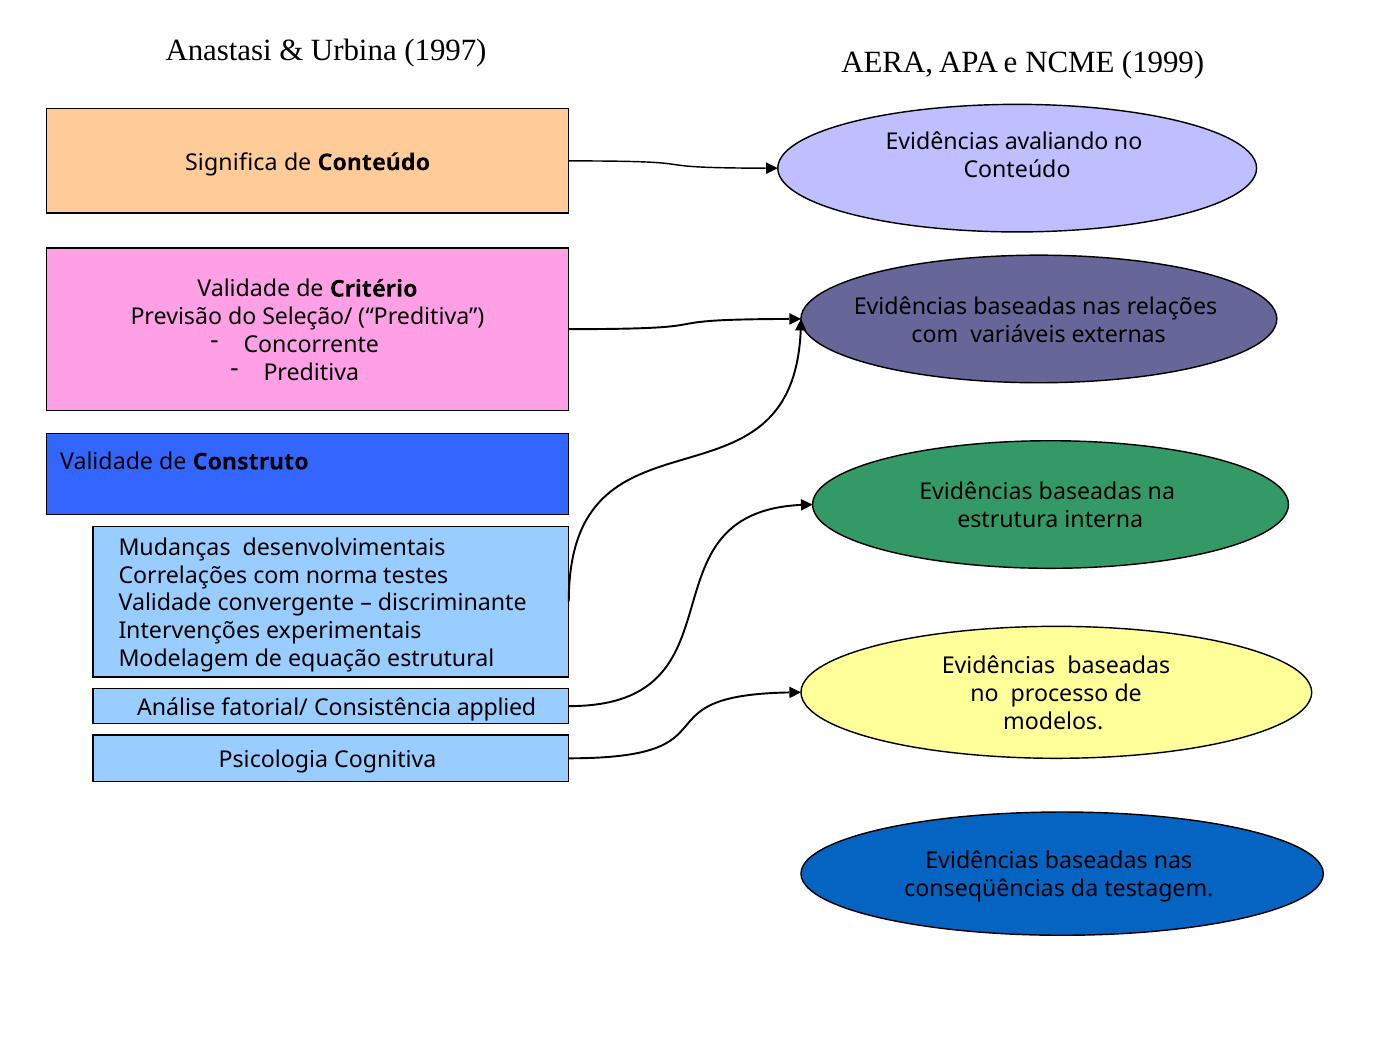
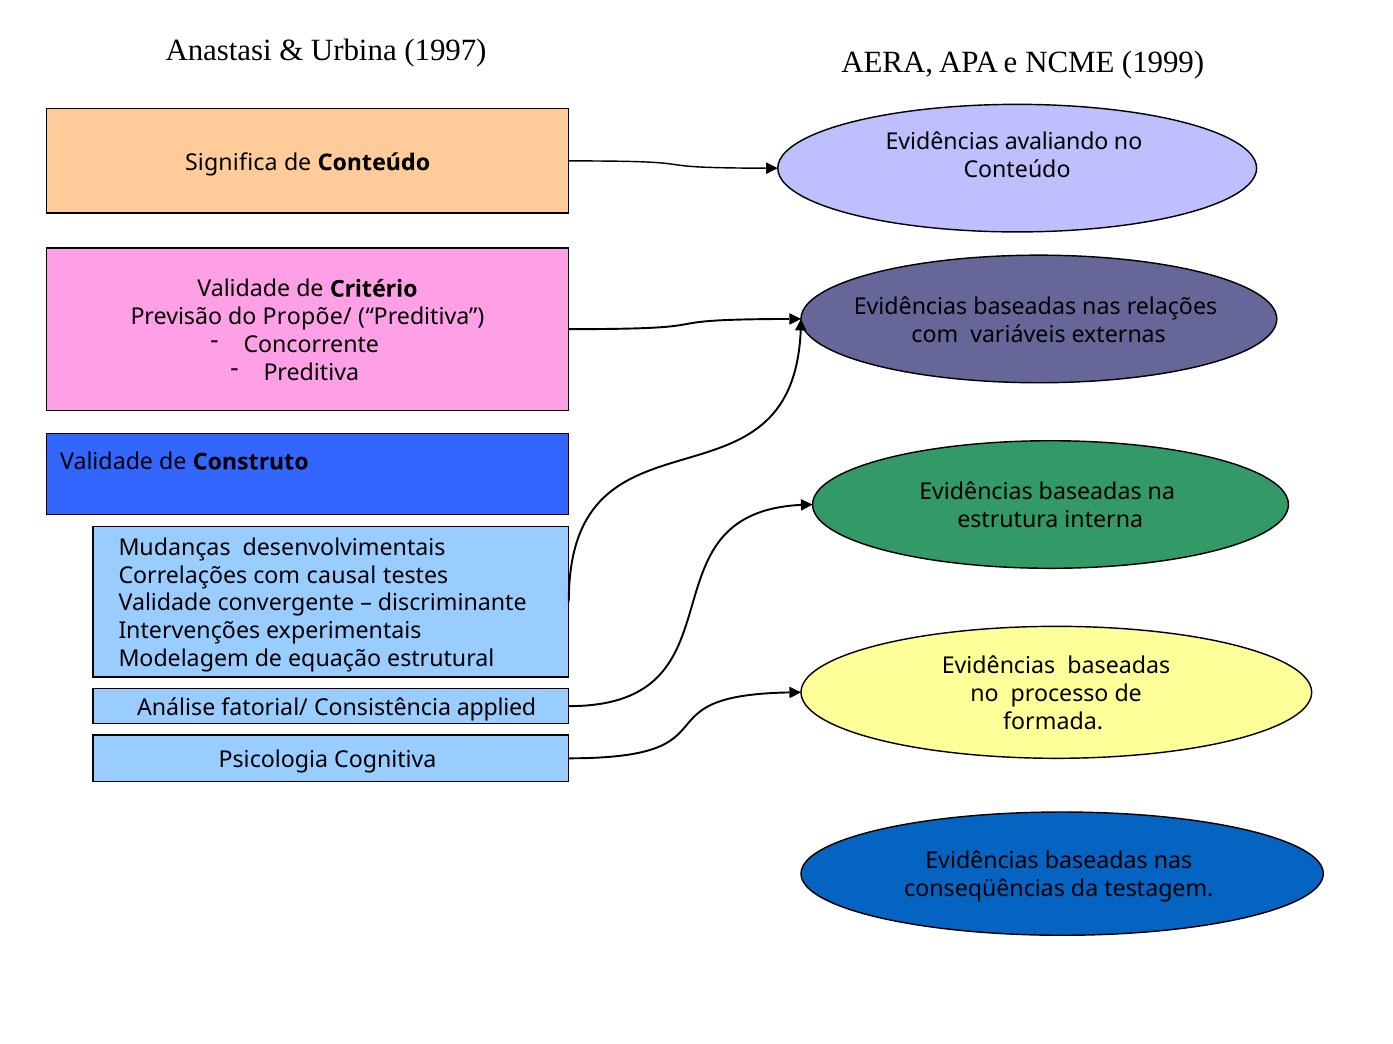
Seleção/: Seleção/ -> Propõe/ (307, 317)
norma: norma -> causal (342, 576)
modelos: modelos -> formada (1053, 722)
